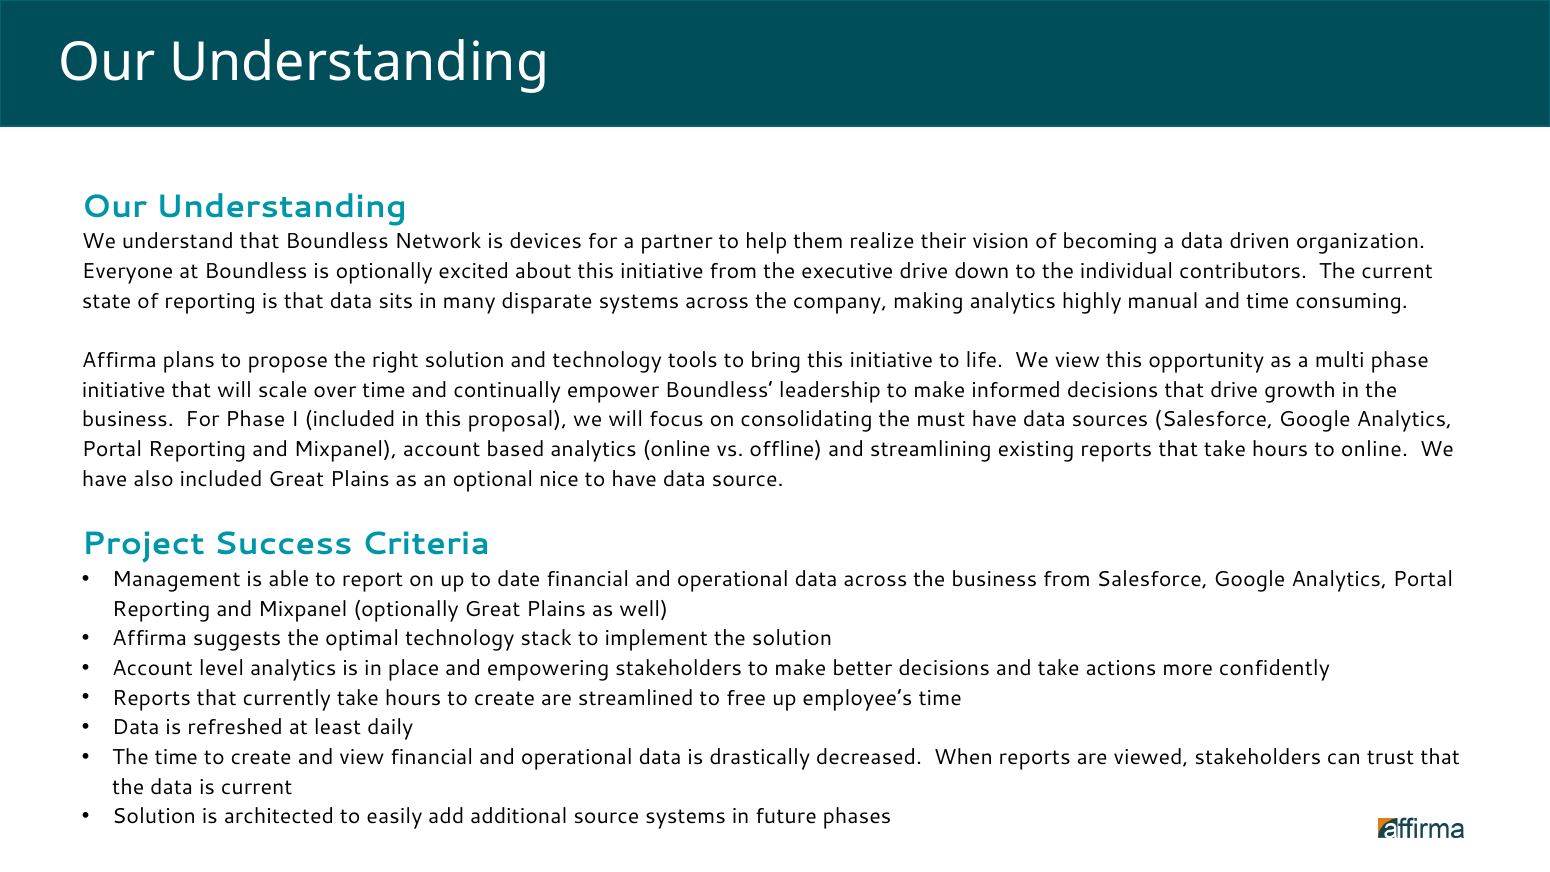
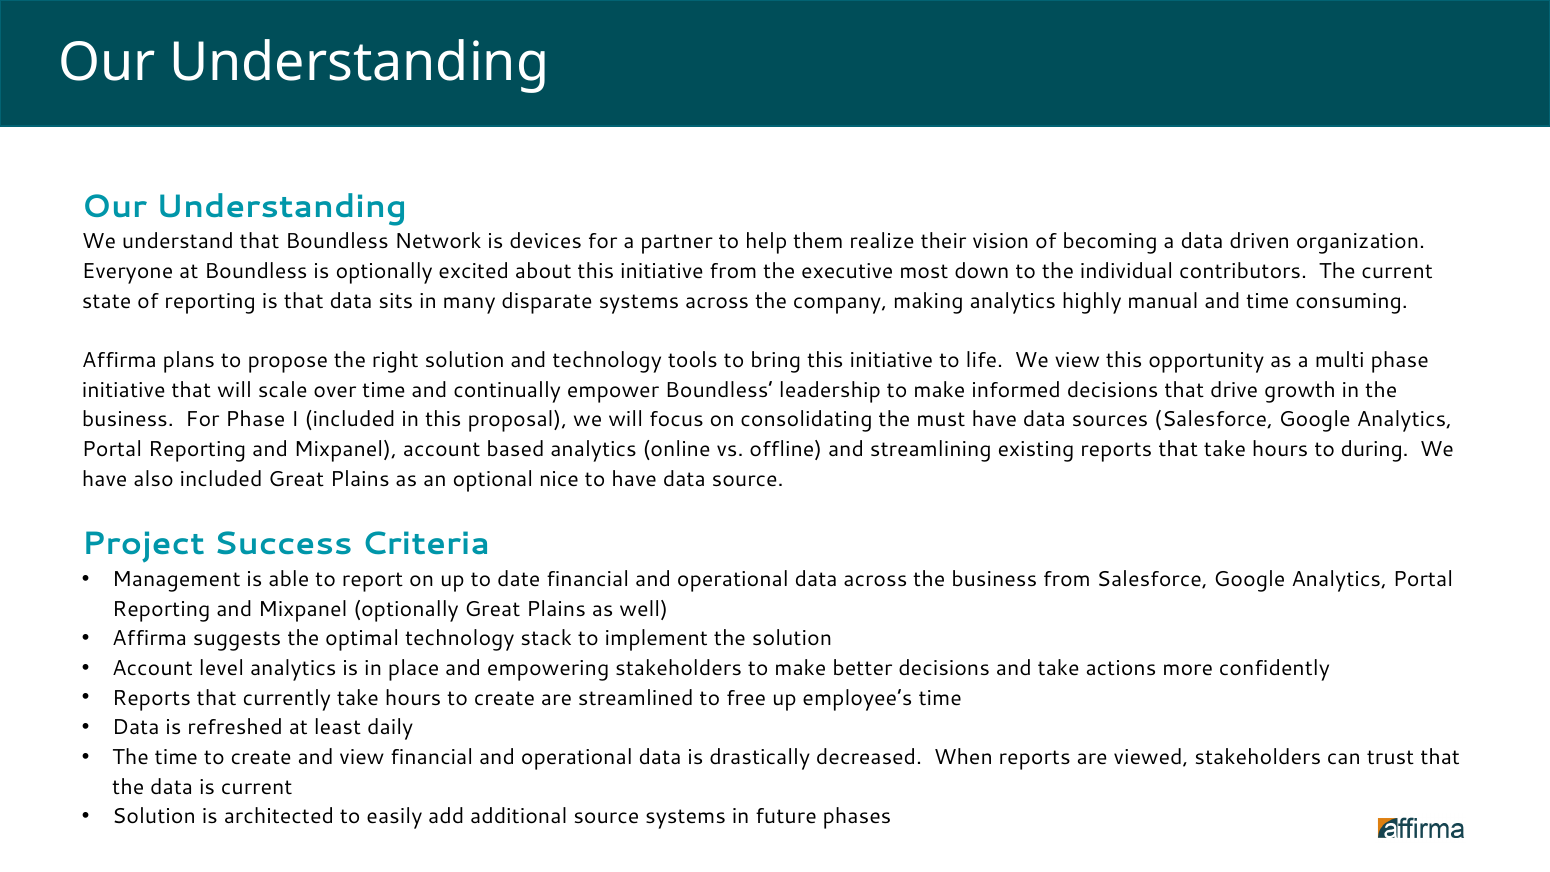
executive drive: drive -> most (924, 271)
to online: online -> during (1375, 449)
